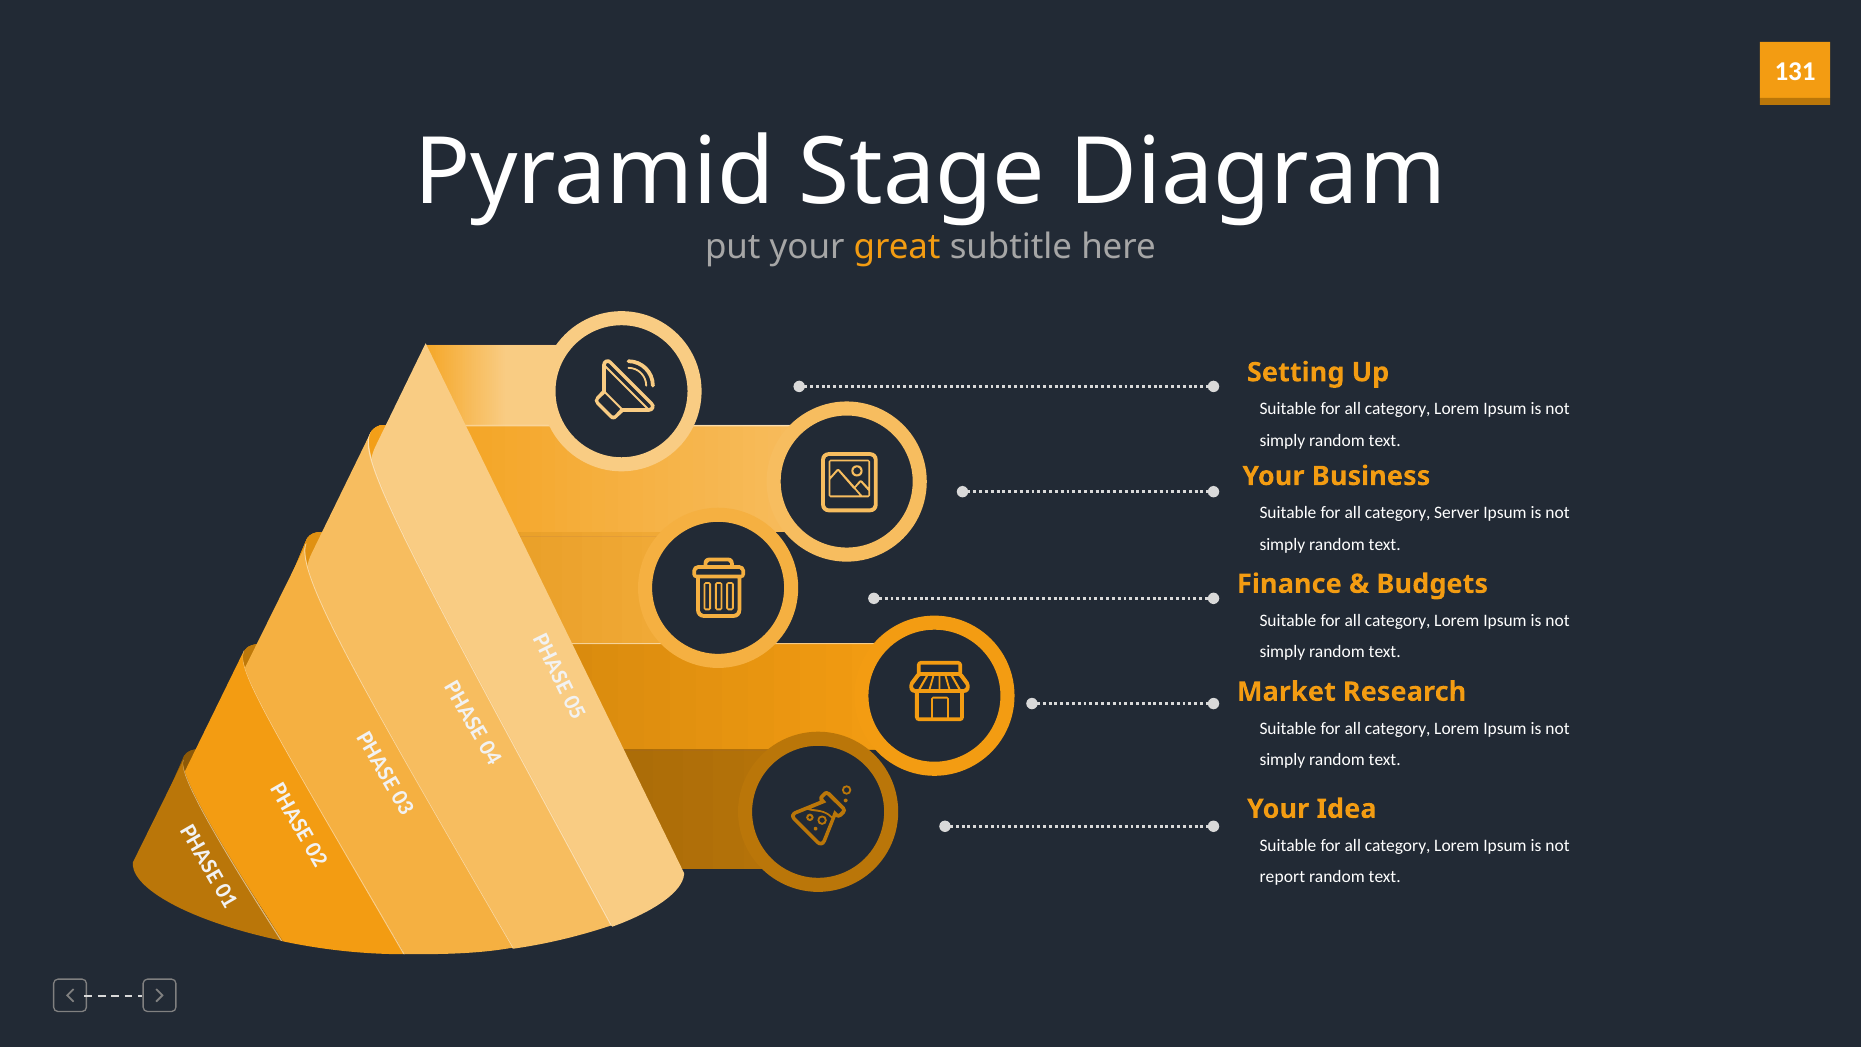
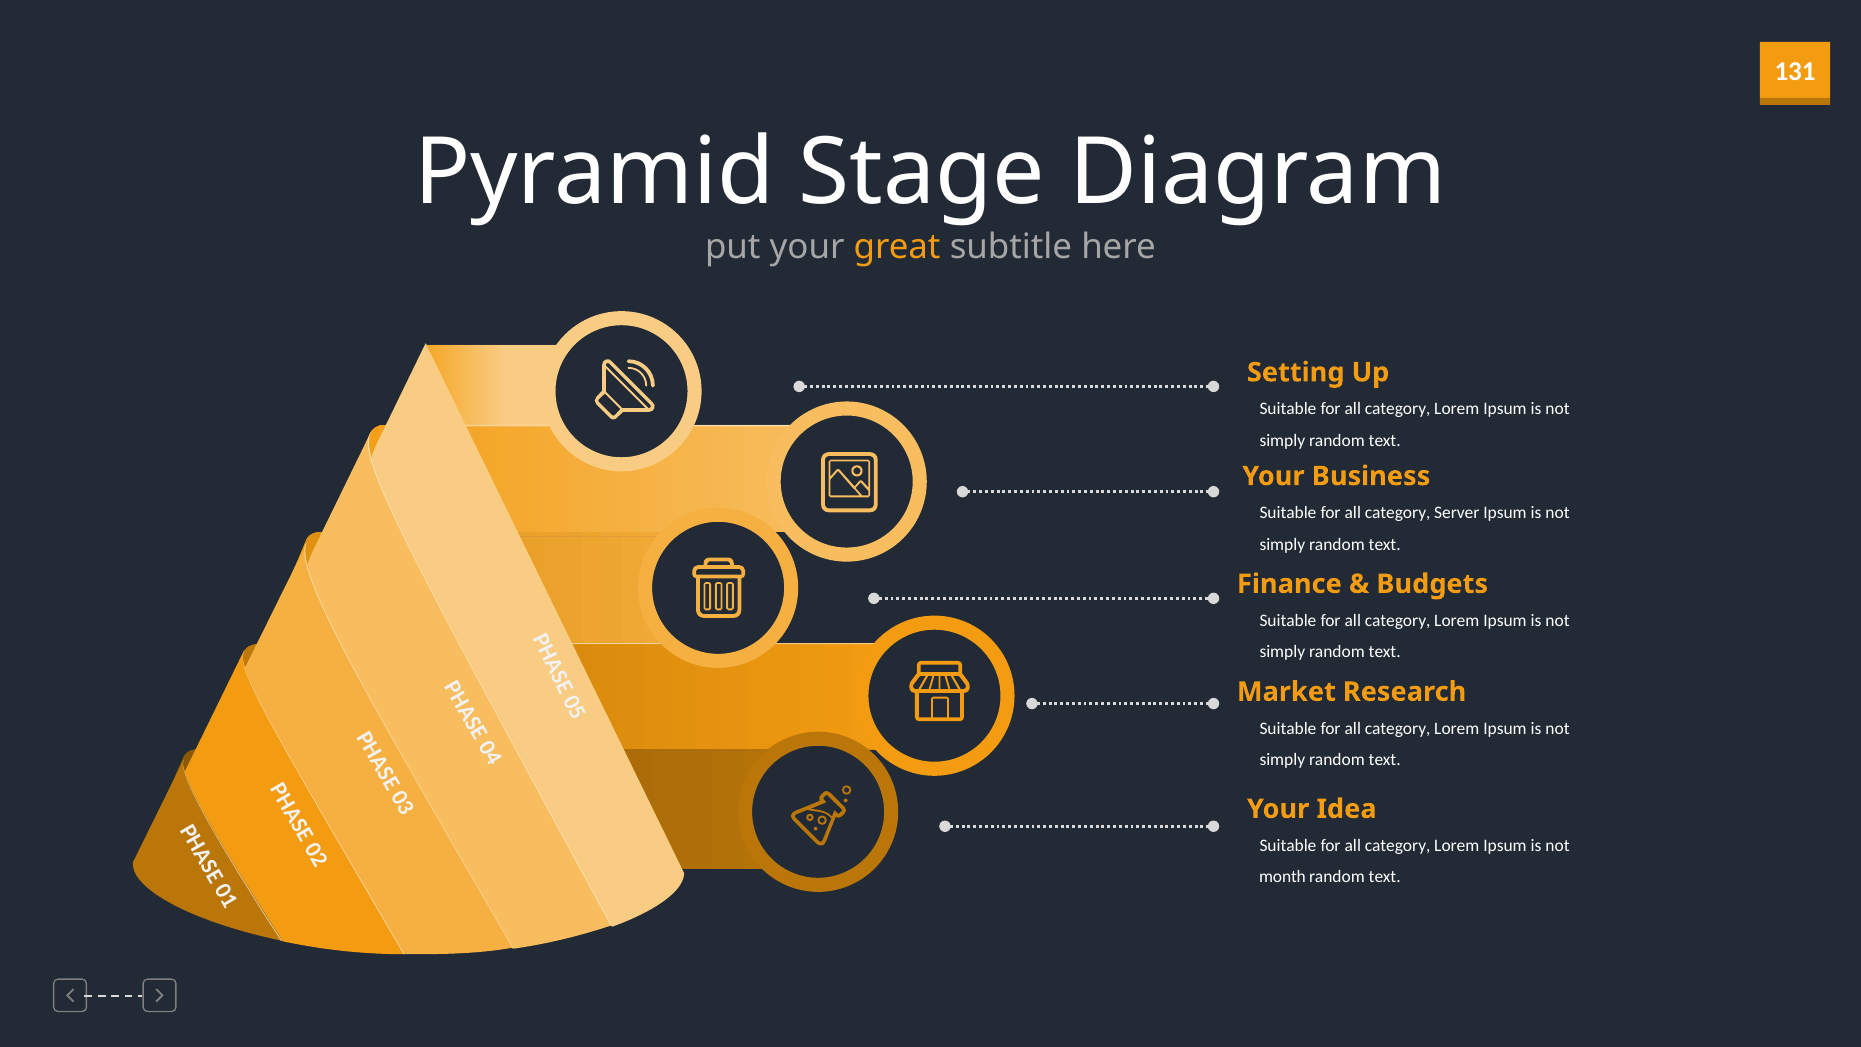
report: report -> month (1283, 877)
